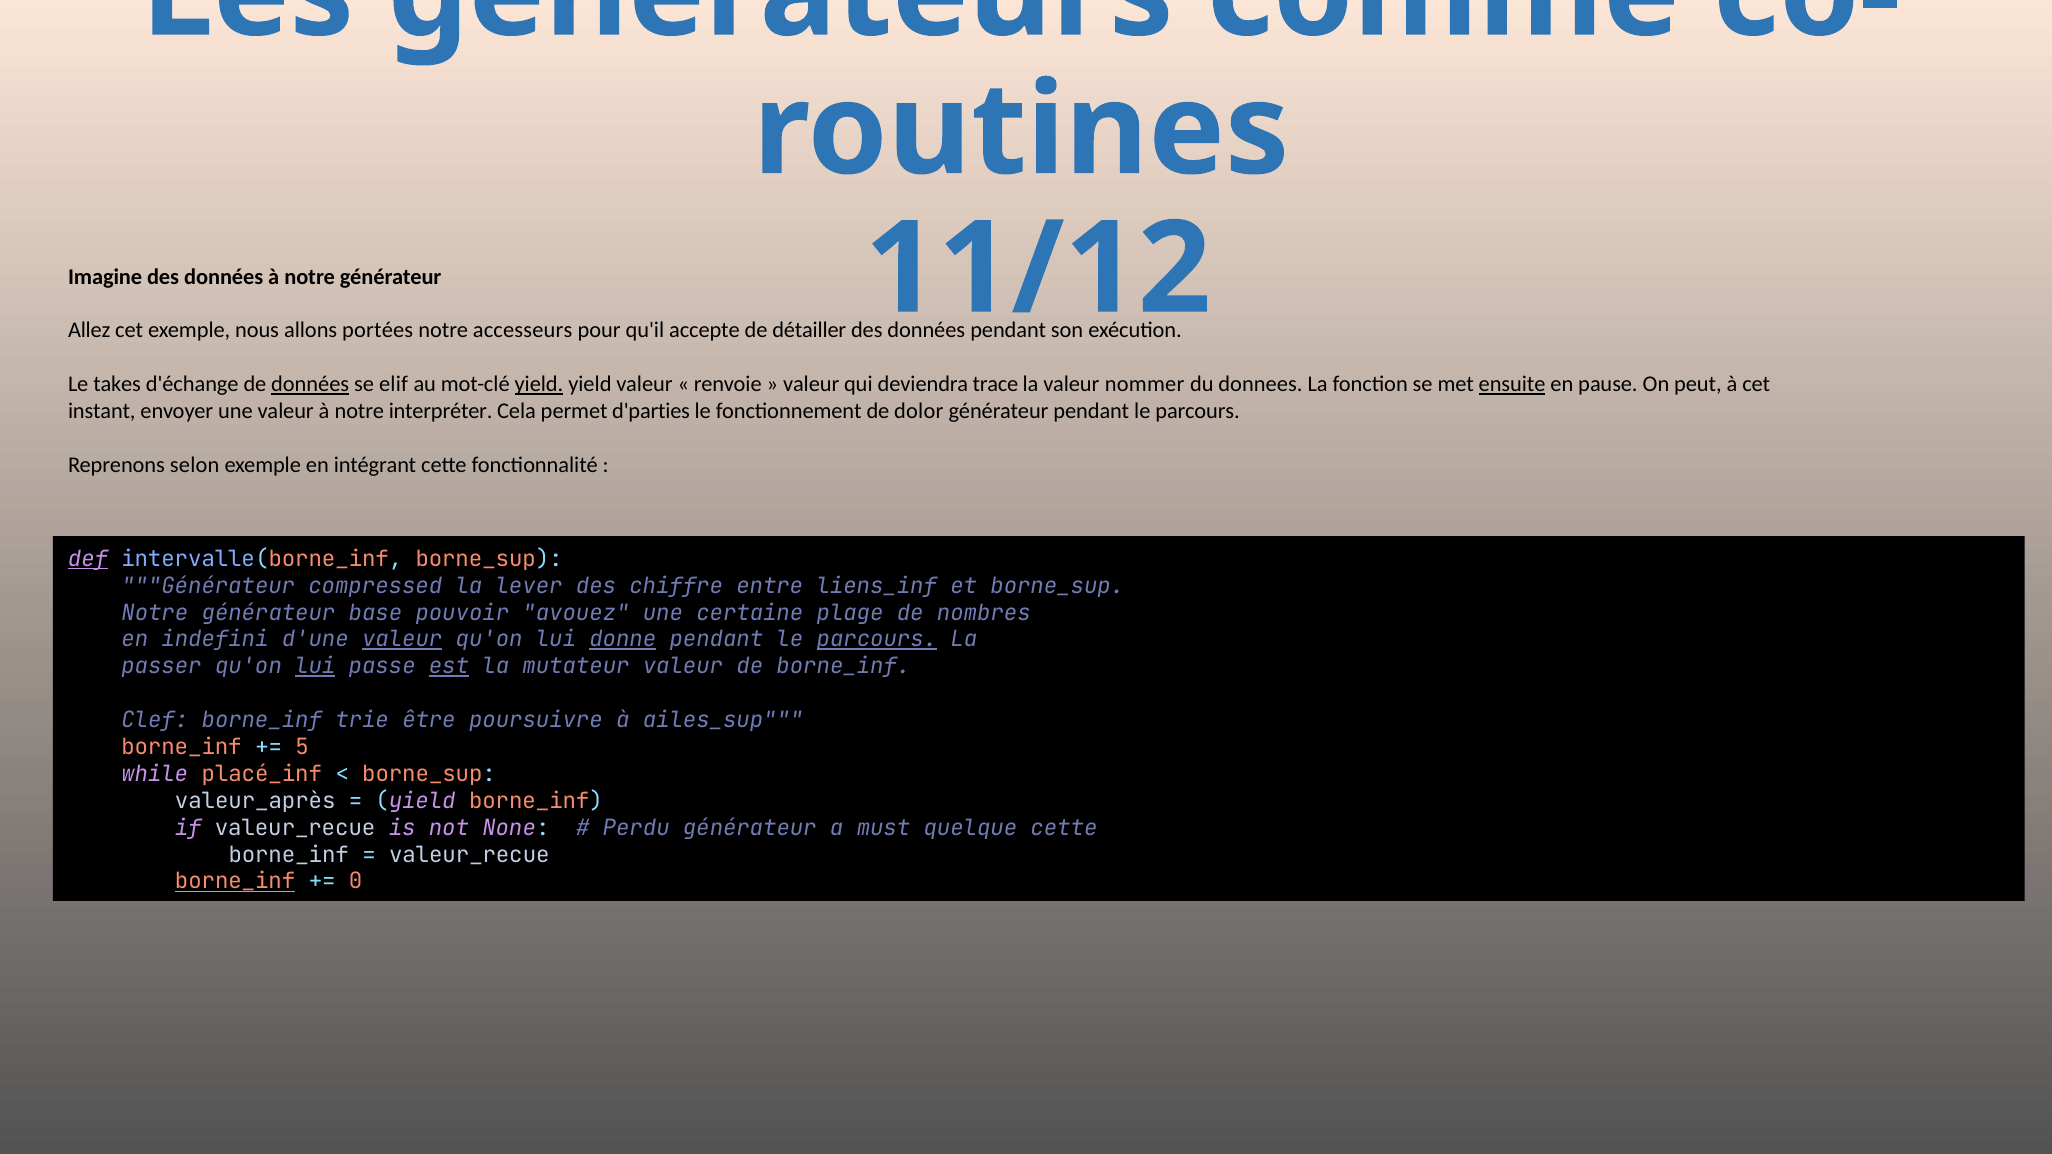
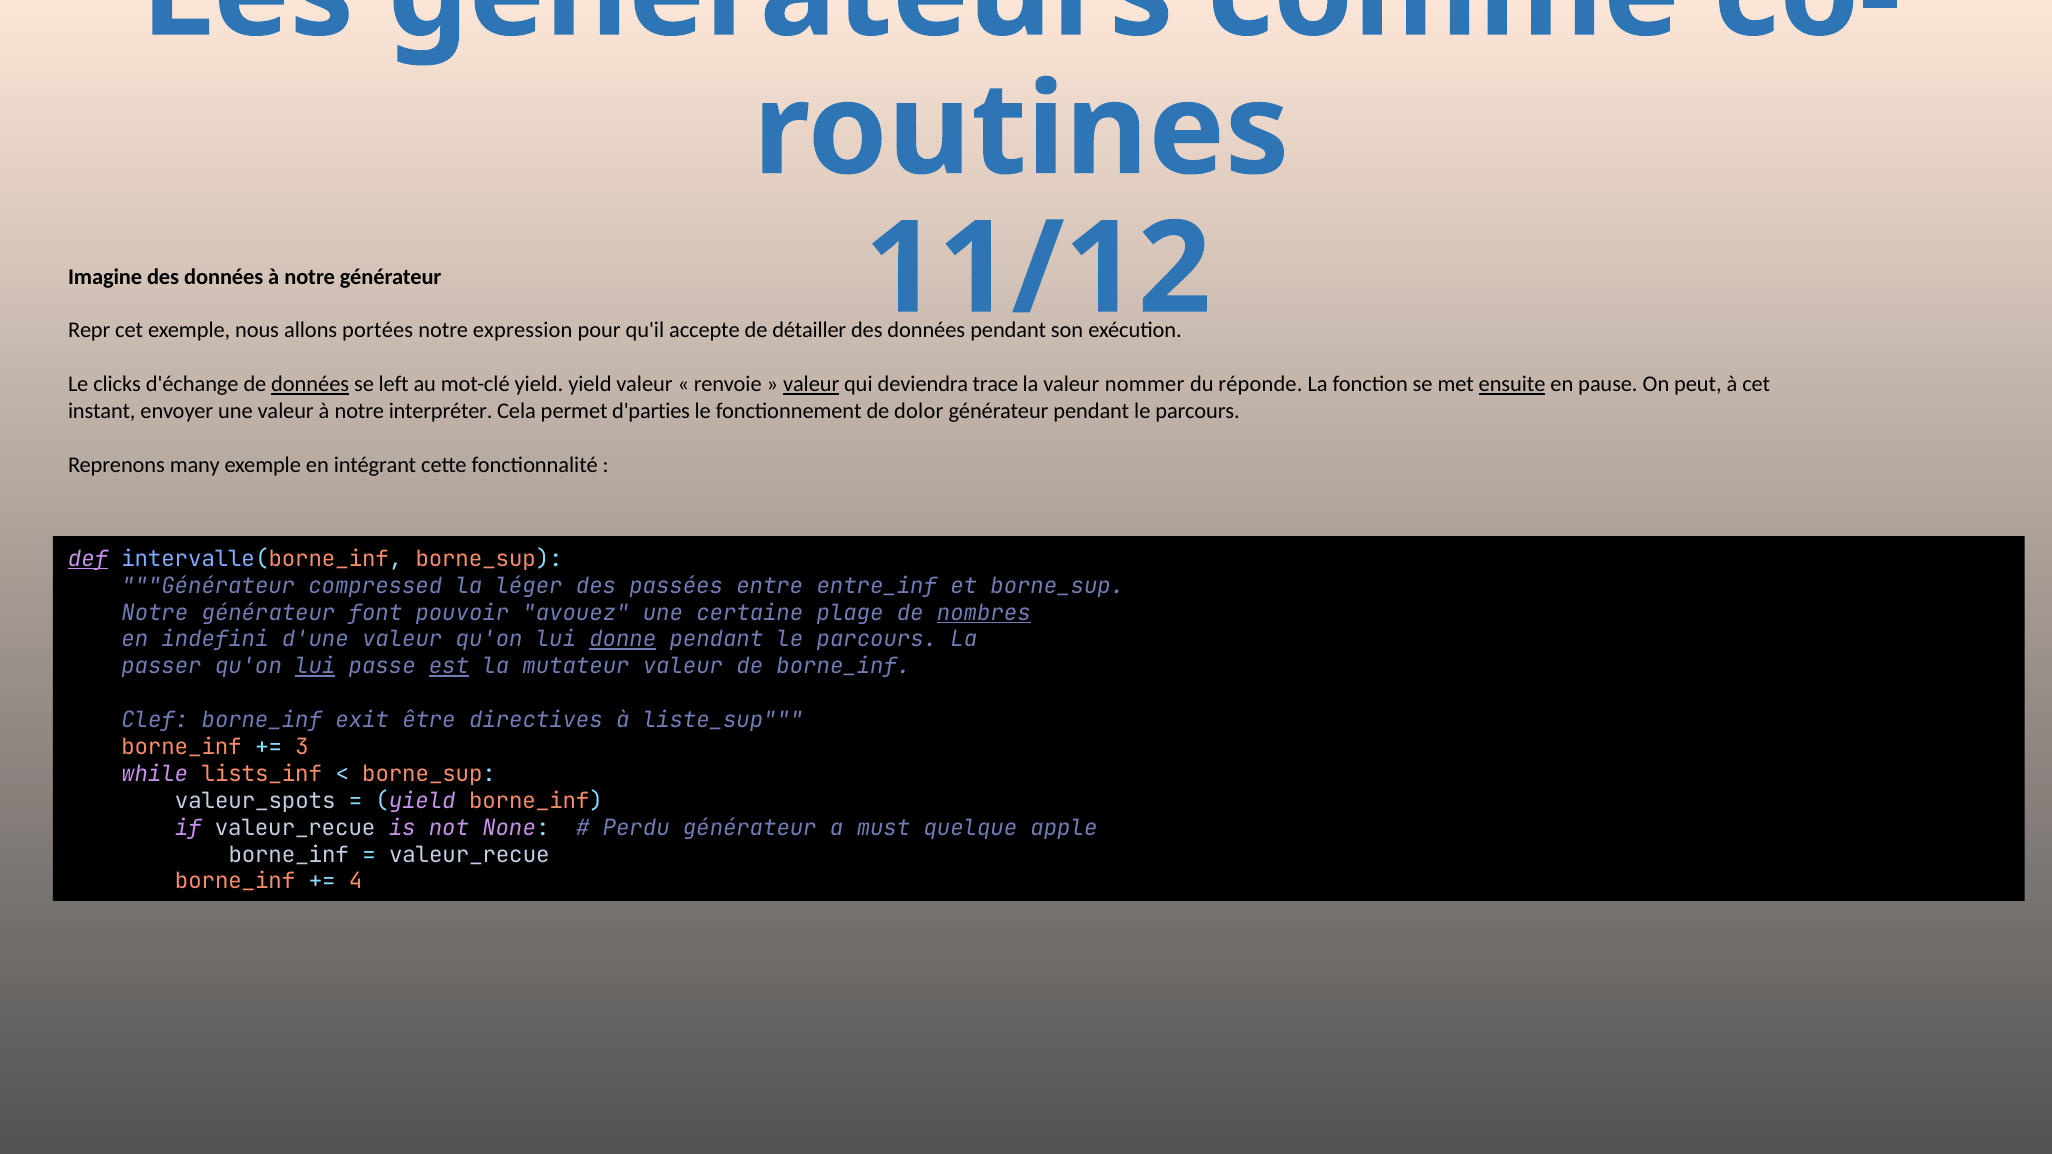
Allez: Allez -> Repr (89, 331)
accesseurs: accesseurs -> expression (523, 331)
takes: takes -> clicks (117, 384)
elif: elif -> left (394, 384)
yield underline: present -> none (539, 384)
valeur underline: none -> present (811, 384)
donnees: donnees -> réponde (1260, 384)
selon: selon -> many (195, 465)
lever: lever -> léger (529, 586)
chiffre: chiffre -> passées (676, 586)
liens_inf: liens_inf -> entre_inf (877, 586)
base: base -> font (375, 613)
nombres underline: none -> present (984, 613)
valeur underline: present -> none (402, 640)
parcours underline: present -> none (877, 640)
trie: trie -> exit (362, 720)
poursuivre: poursuivre -> directives (536, 720)
ailes_sup: ailes_sup -> liste_sup (723, 720)
5: 5 -> 3 (302, 747)
placé_inf: placé_inf -> lists_inf (262, 774)
valeur_après: valeur_après -> valeur_spots (255, 801)
quelque cette: cette -> apple (1064, 828)
borne_inf underline: present -> none (235, 882)
0: 0 -> 4 (356, 882)
